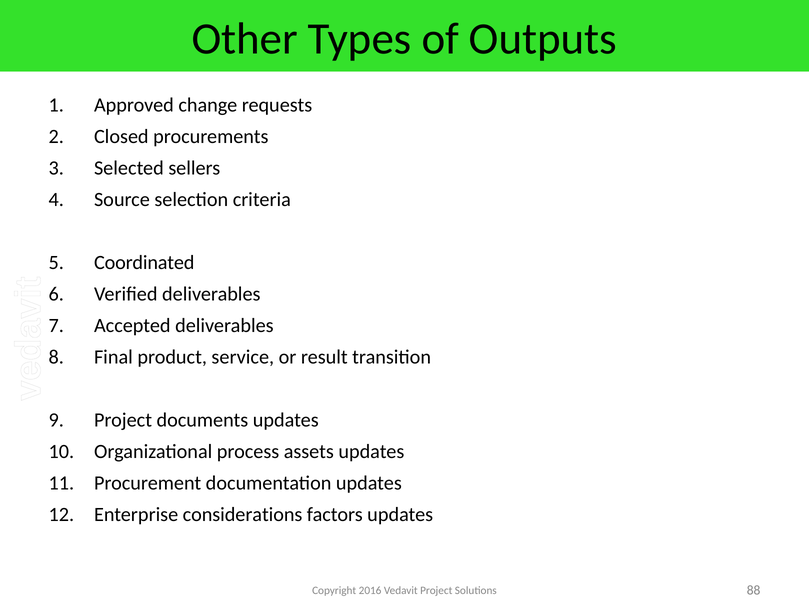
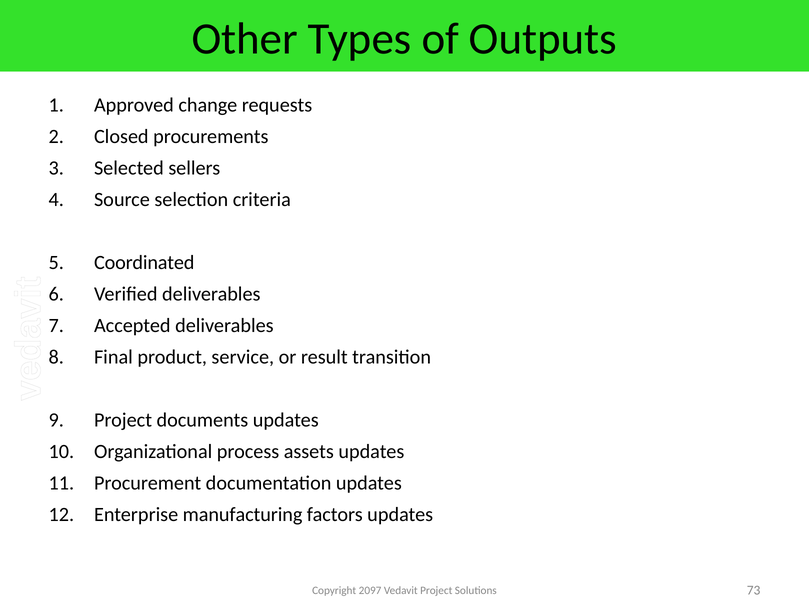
considerations: considerations -> manufacturing (243, 514)
2016: 2016 -> 2097 (370, 590)
88: 88 -> 73 (754, 590)
